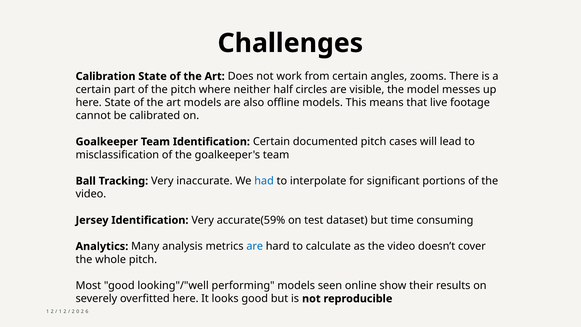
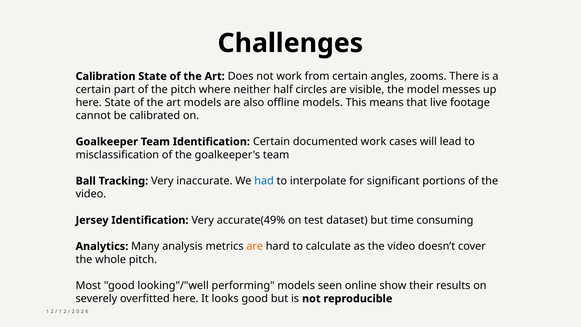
documented pitch: pitch -> work (374, 142)
accurate(59%: accurate(59% -> accurate(49% (251, 220)
are colour: blue -> orange (255, 246)
